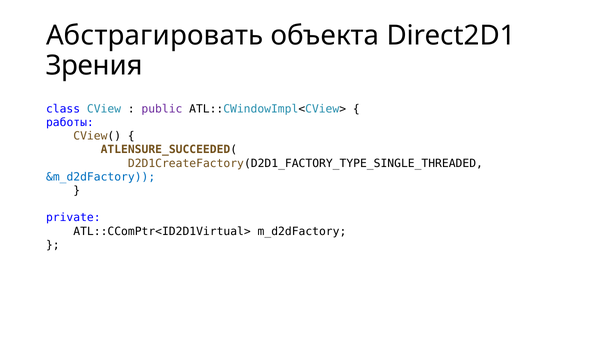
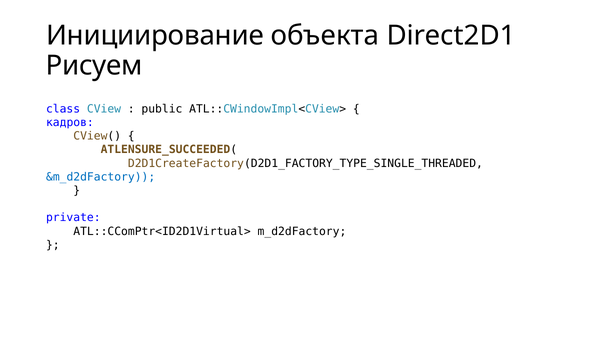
Абстрагировать: Абстрагировать -> Инициирование (155, 36)
Зрения: Зрения -> Рисуем (94, 66)
public colour: purple -> black (162, 109)
работы: работы -> кадров (70, 123)
